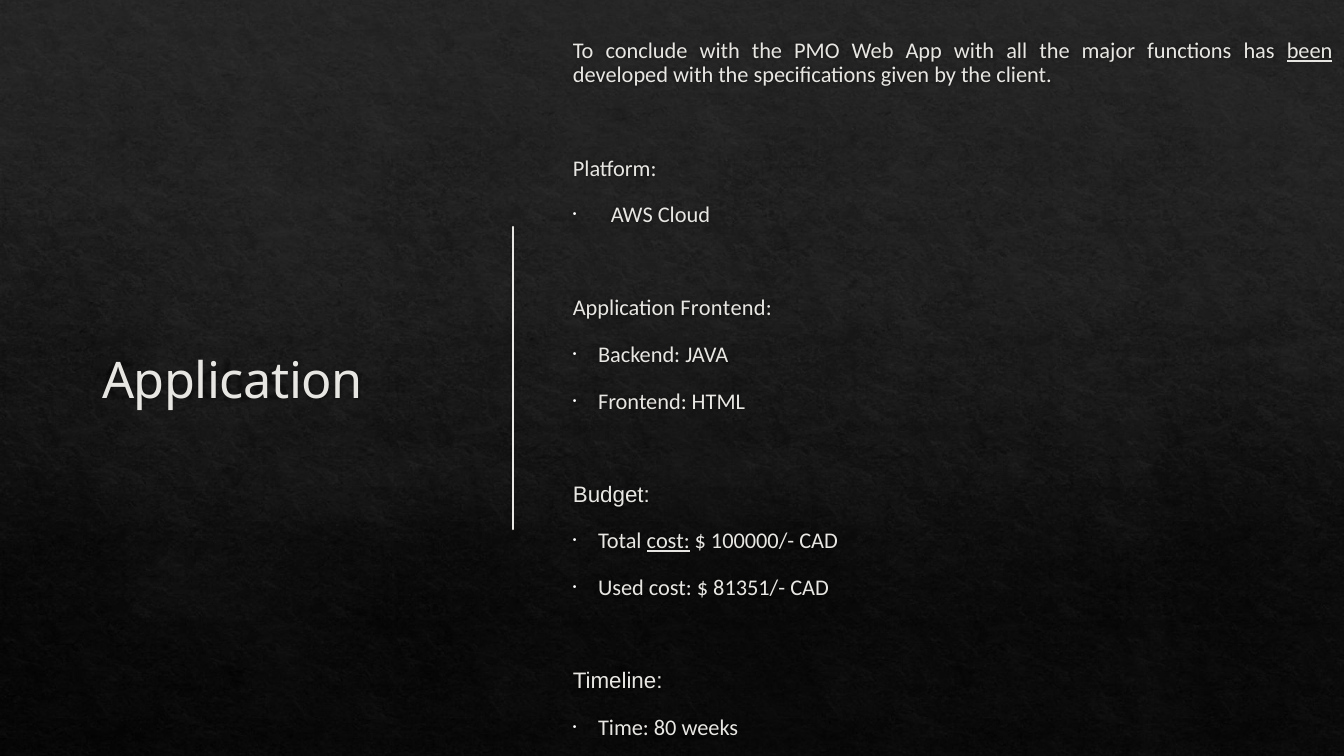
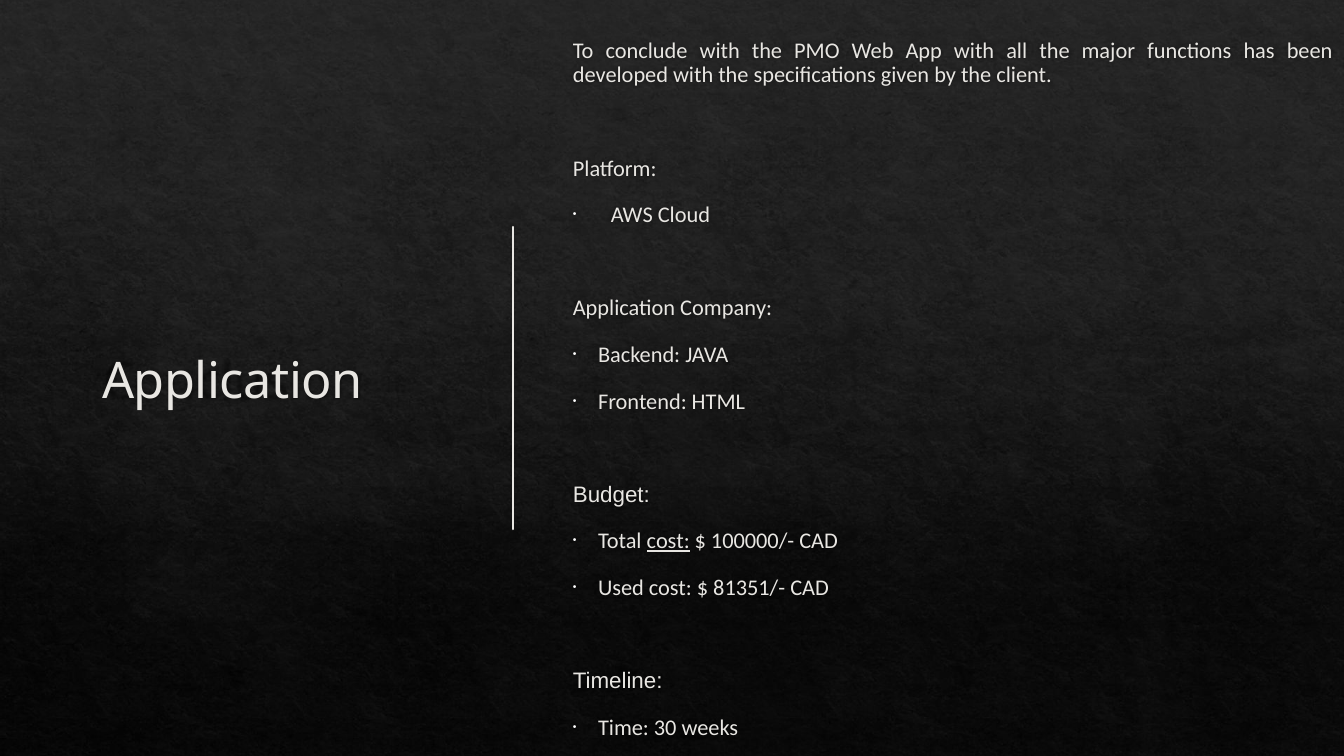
been underline: present -> none (1310, 51)
Application Frontend: Frontend -> Company (726, 309)
80: 80 -> 30 (665, 728)
